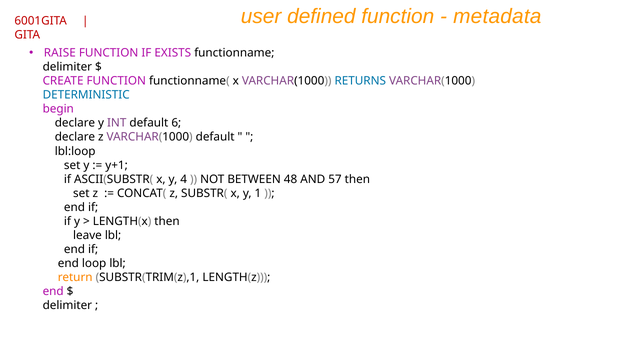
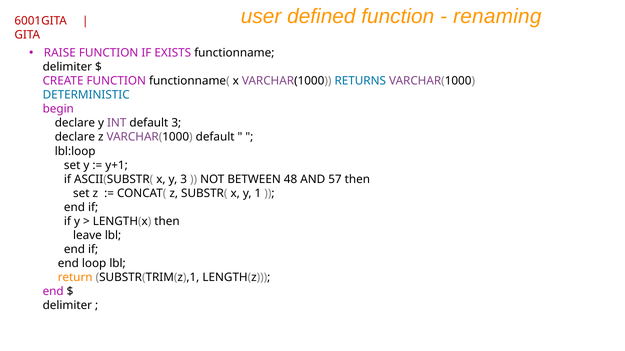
metadata: metadata -> renaming (497, 16)
default 6: 6 -> 3 (176, 123)
y 4: 4 -> 3 (184, 180)
